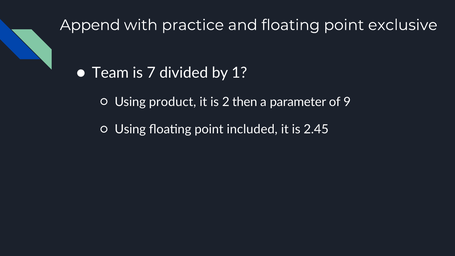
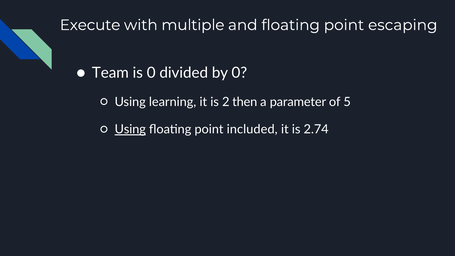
Append: Append -> Execute (90, 25)
practice: practice -> multiple (193, 25)
exclusive: exclusive -> escaping (403, 25)
is 7: 7 -> 0 (151, 73)
by 1: 1 -> 0 (239, 73)
product: product -> learning (173, 102)
9: 9 -> 5 (347, 102)
Using underline: none -> present (130, 129)
2.45: 2.45 -> 2.74 (316, 129)
